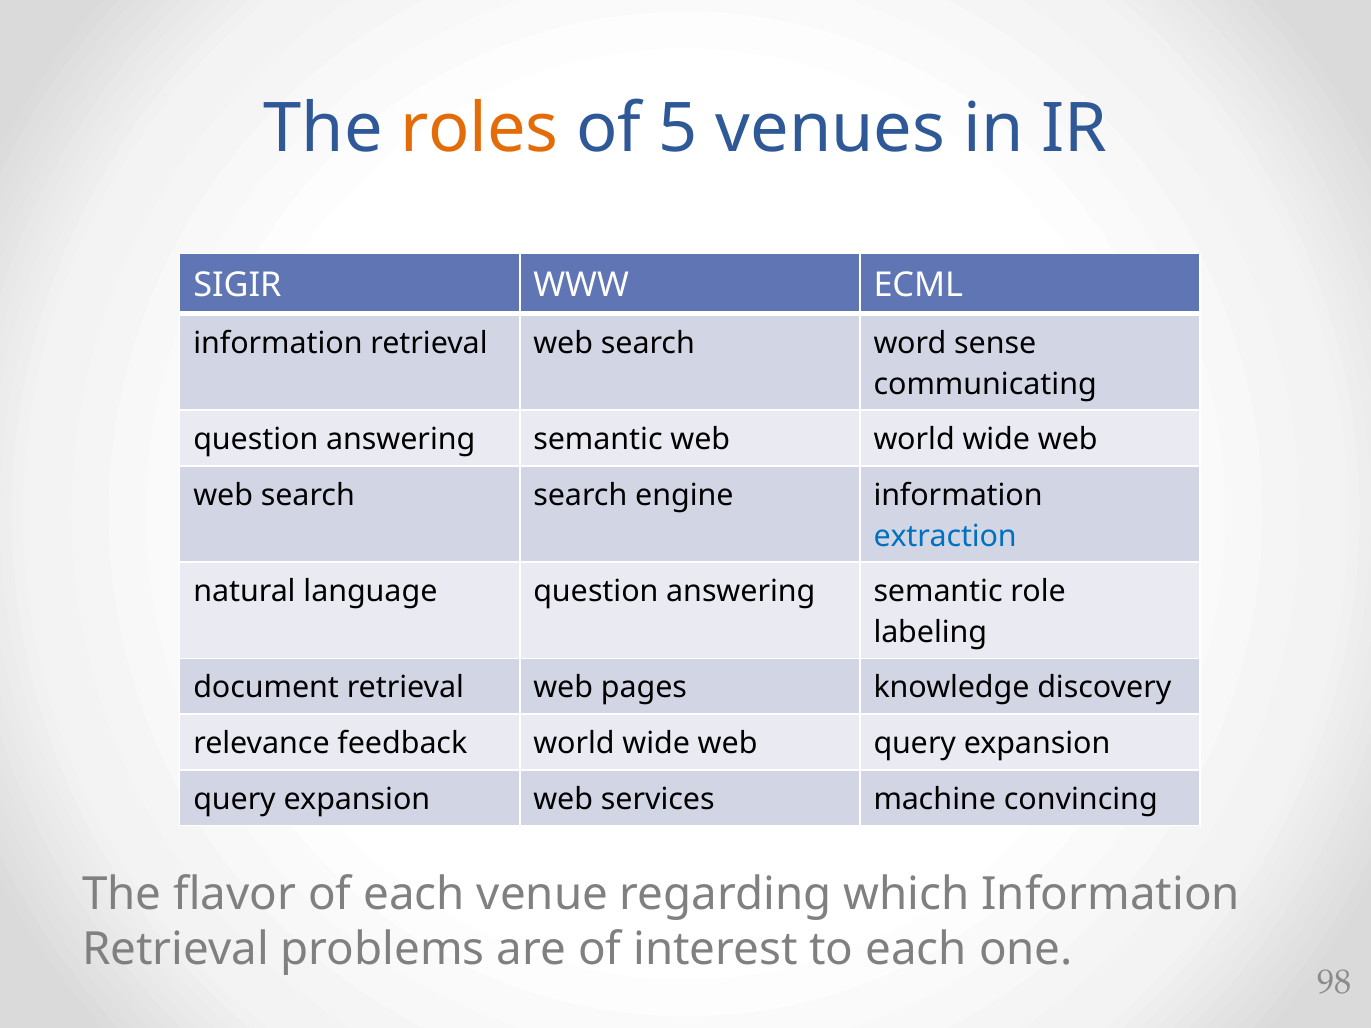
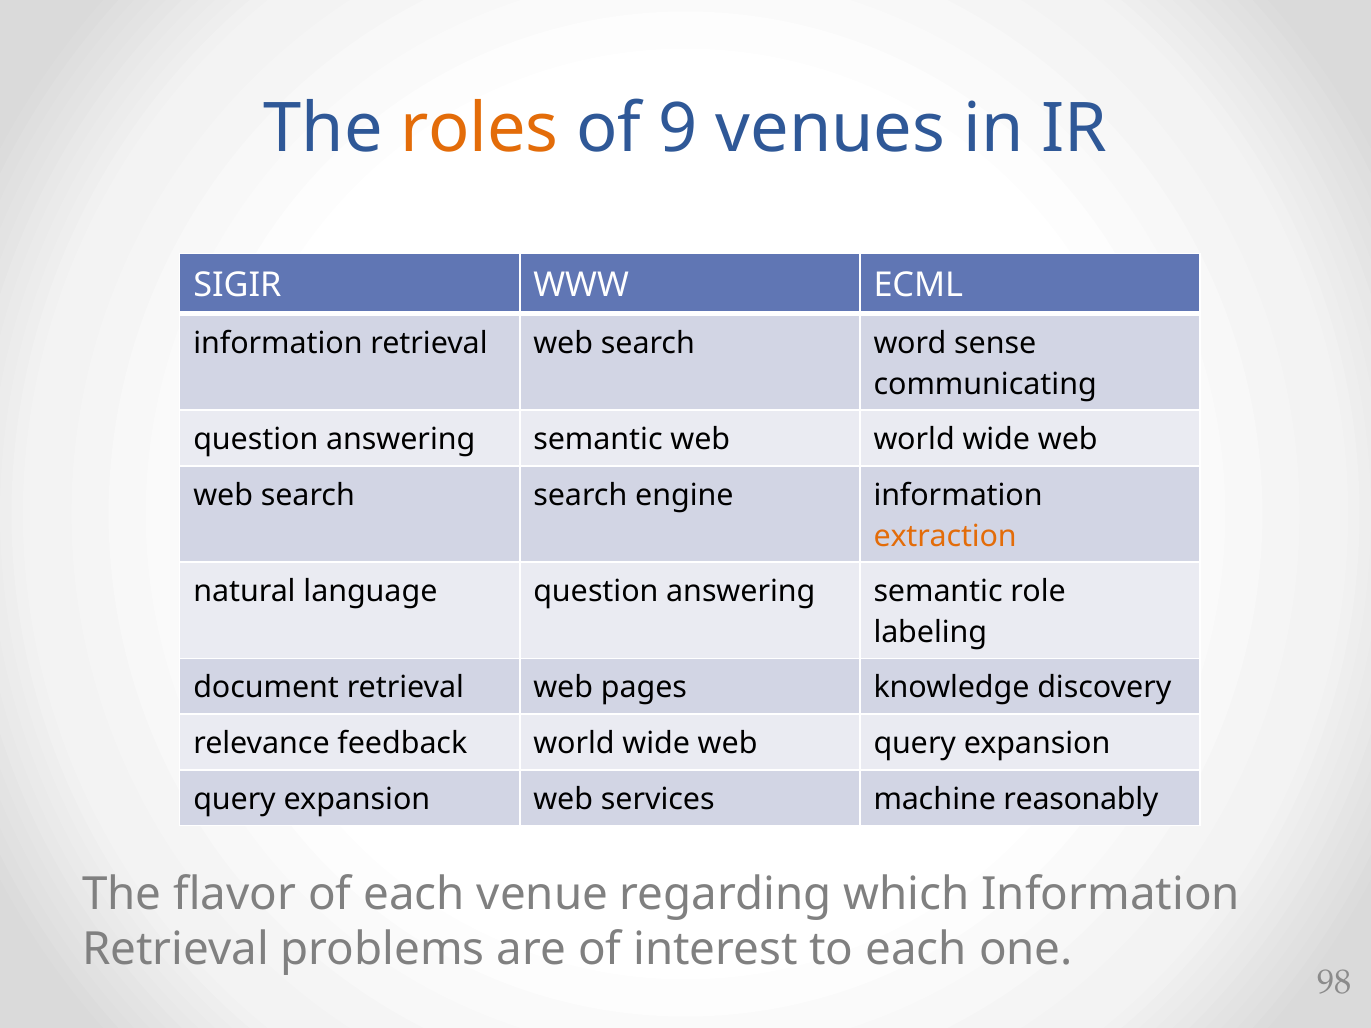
5: 5 -> 9 (678, 129)
extraction colour: blue -> orange (945, 536)
convincing: convincing -> reasonably (1081, 799)
